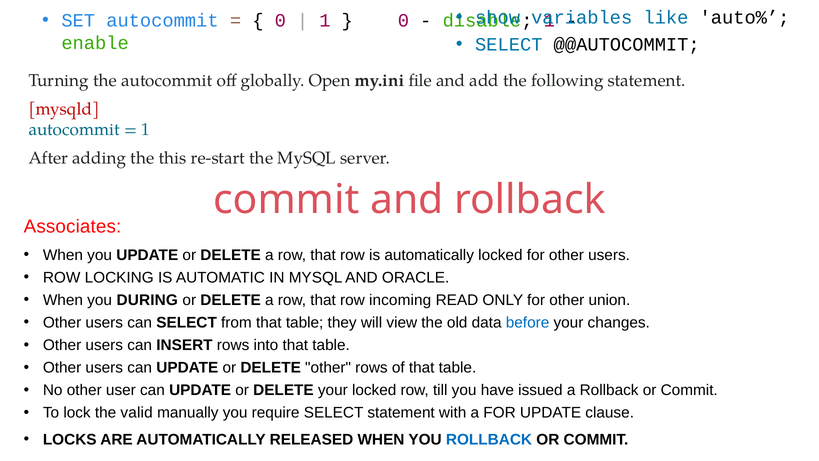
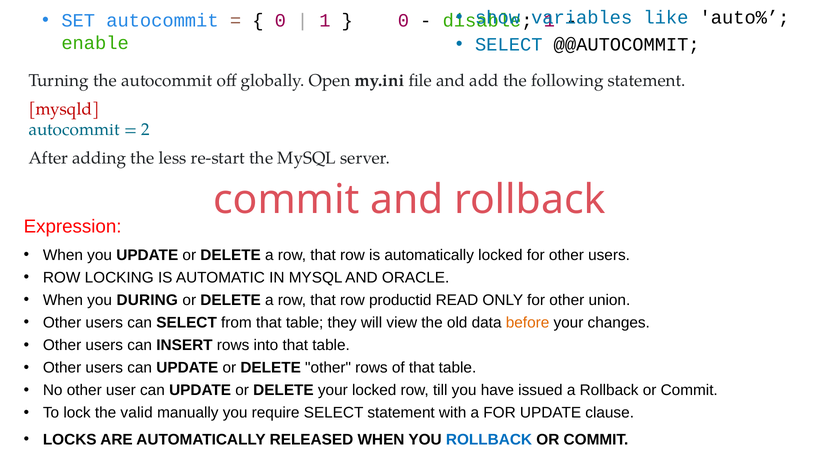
1: 1 -> 2 (146, 129)
this: this -> less (173, 158)
Associates: Associates -> Expression (73, 227)
incoming: incoming -> productid (400, 300)
before colour: blue -> orange (528, 323)
